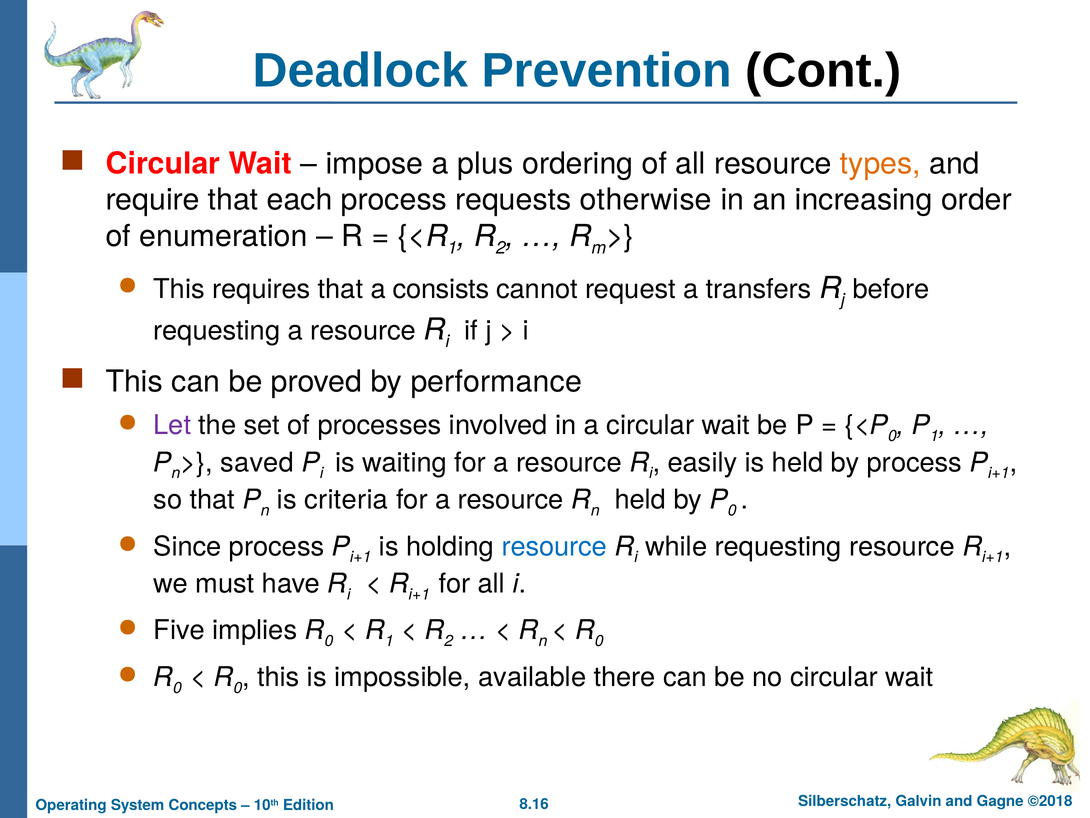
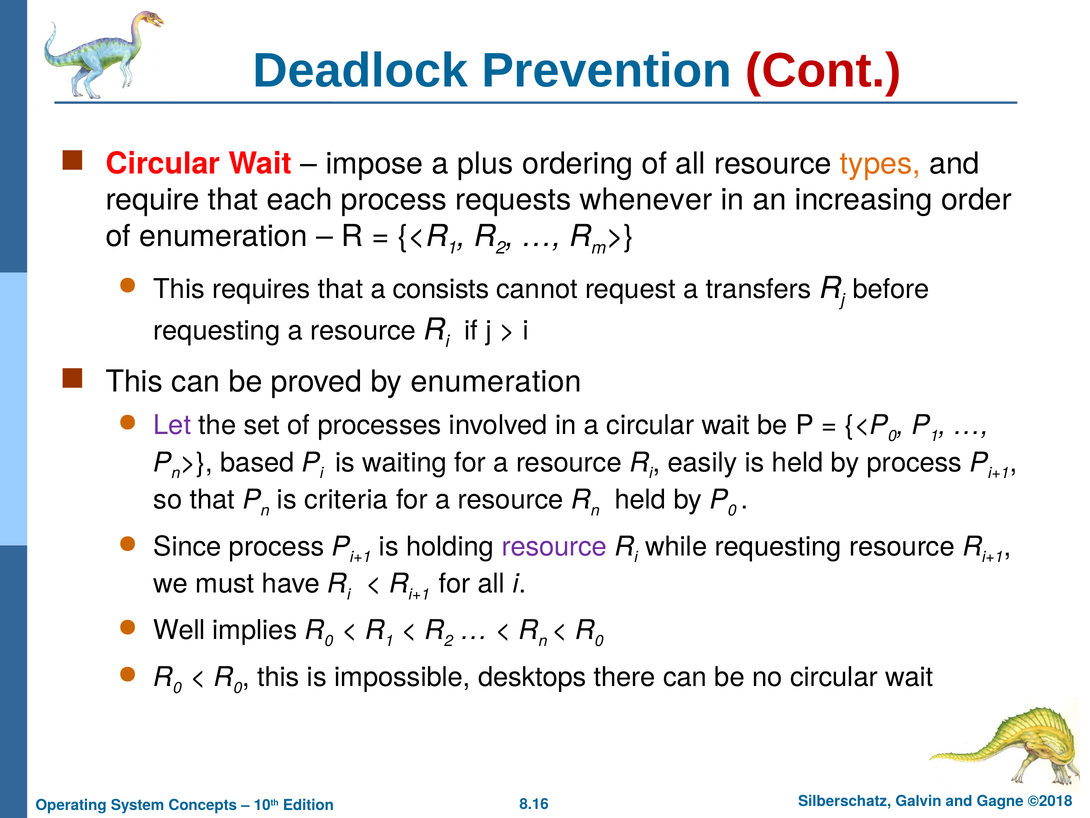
Cont colour: black -> red (823, 71)
otherwise: otherwise -> whenever (646, 200)
by performance: performance -> enumeration (496, 381)
saved: saved -> based (257, 462)
resource colour: blue -> purple (554, 546)
Five: Five -> Well (179, 630)
available: available -> desktops (532, 677)
